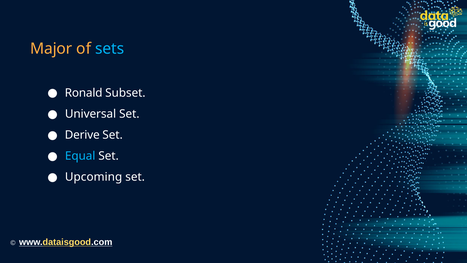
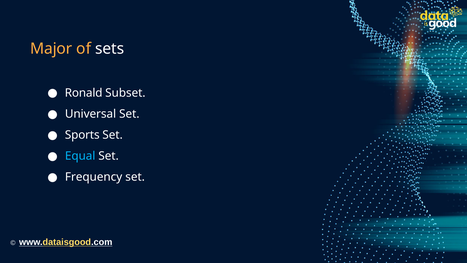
sets colour: light blue -> white (110, 49)
Derive: Derive -> Sports (82, 135)
Upcoming: Upcoming -> Frequency (94, 177)
